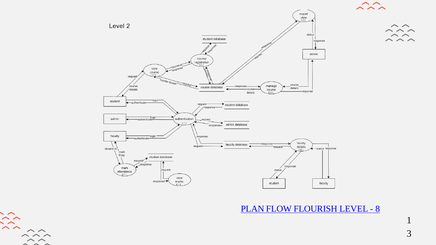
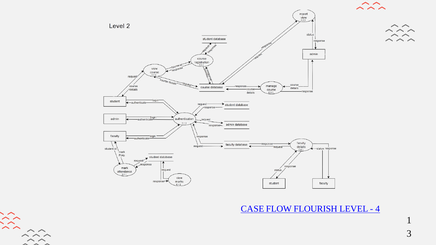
PLAN: PLAN -> CASE (252, 209)
8: 8 -> 4 (378, 209)
